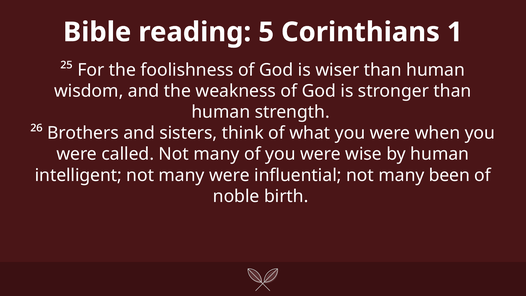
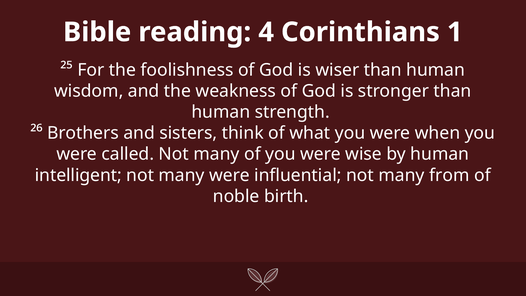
5: 5 -> 4 (266, 32)
been: been -> from (449, 175)
